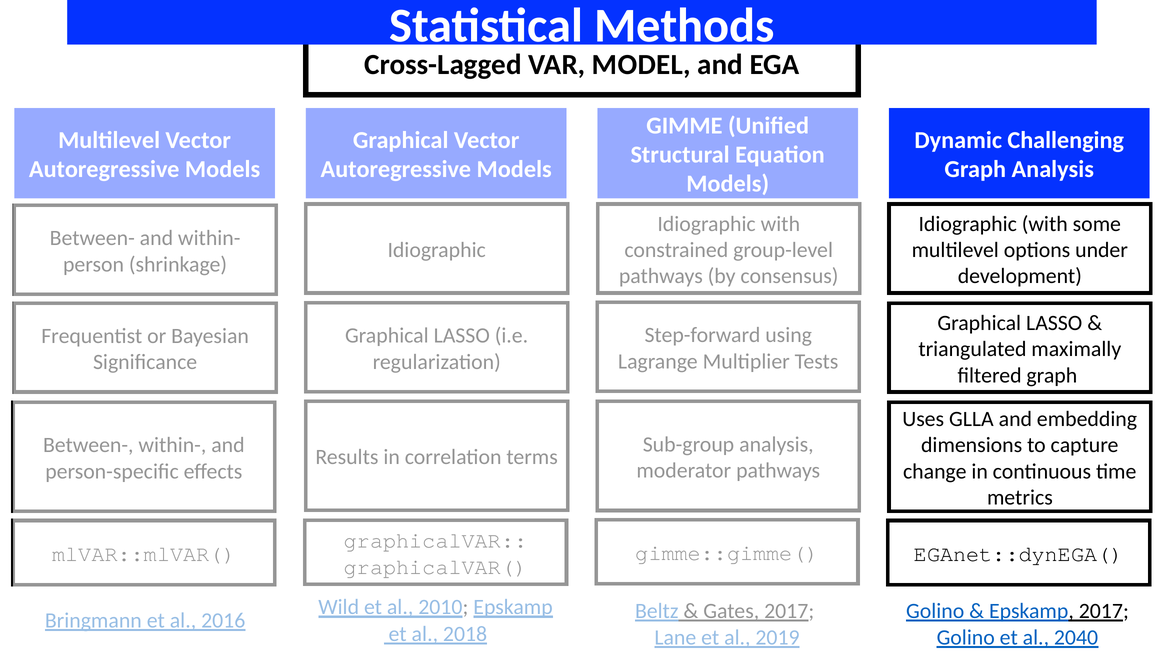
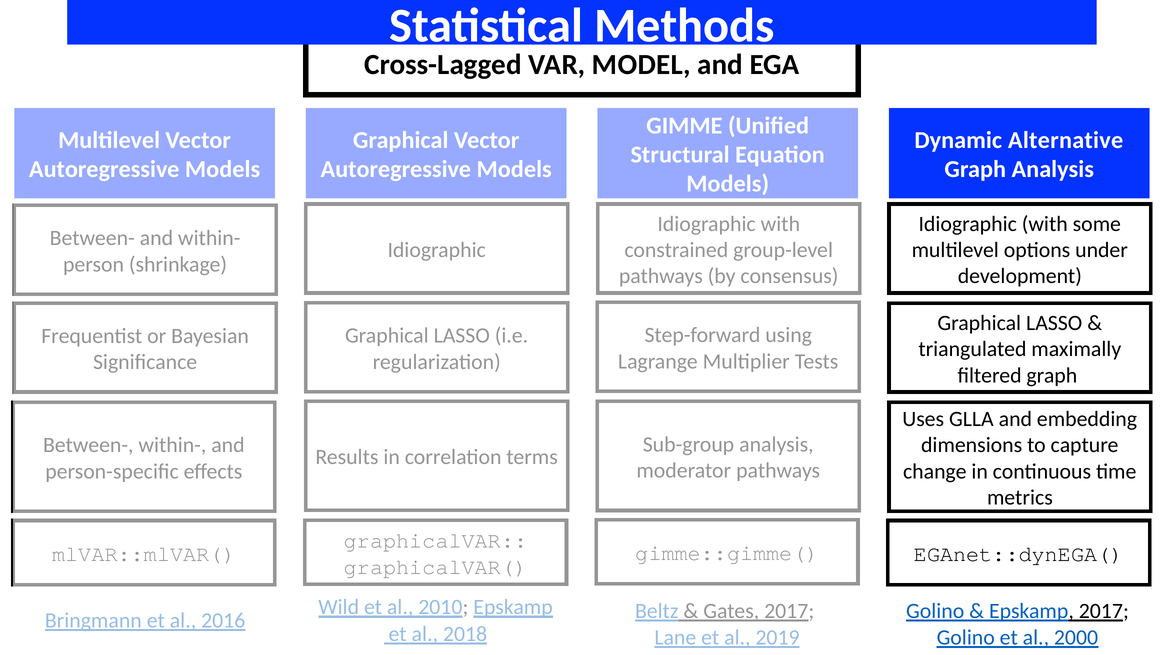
Challenging: Challenging -> Alternative (1066, 140)
2040: 2040 -> 2000 (1076, 637)
